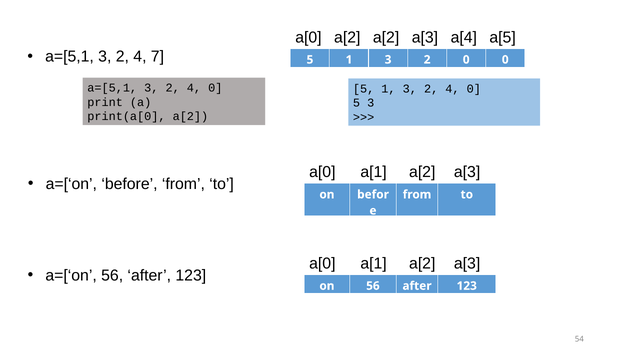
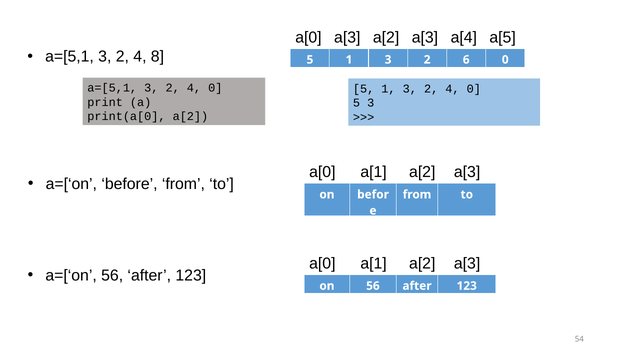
a[0 a[2: a[2 -> a[3 (347, 37)
7: 7 -> 8 (157, 57)
2 0: 0 -> 6 (466, 60)
